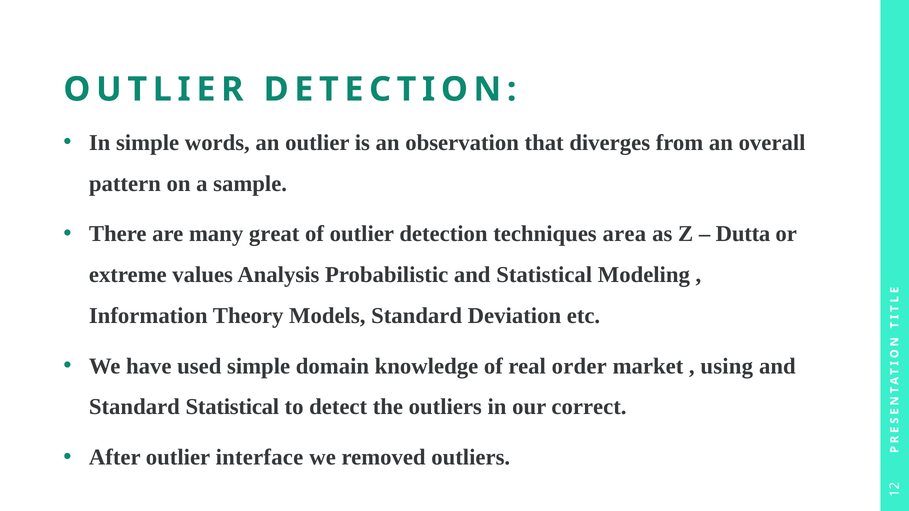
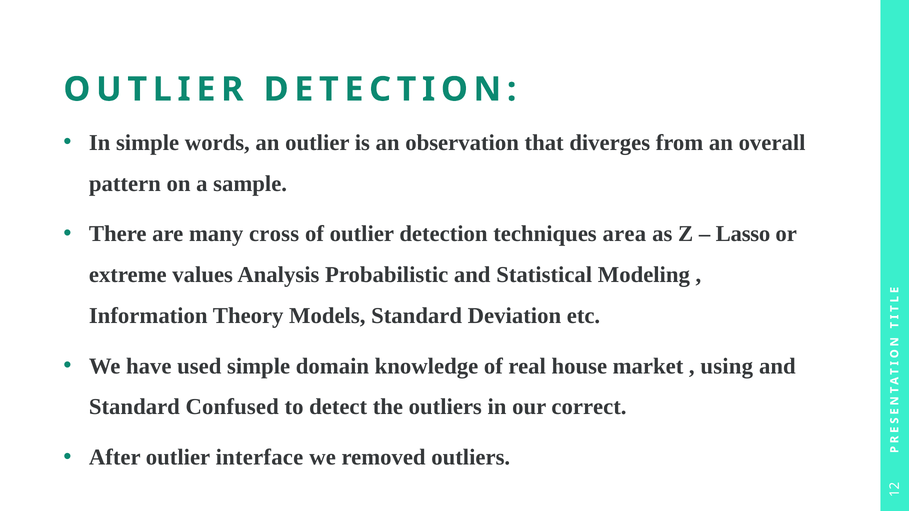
great: great -> cross (274, 234)
Dutta: Dutta -> Lasso (743, 234)
order: order -> house (579, 366)
Standard Statistical: Statistical -> Confused (232, 407)
